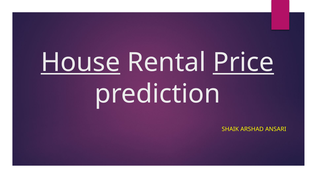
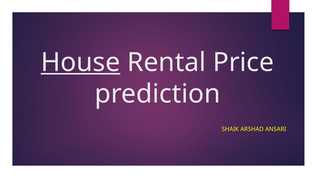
Price underline: present -> none (243, 62)
